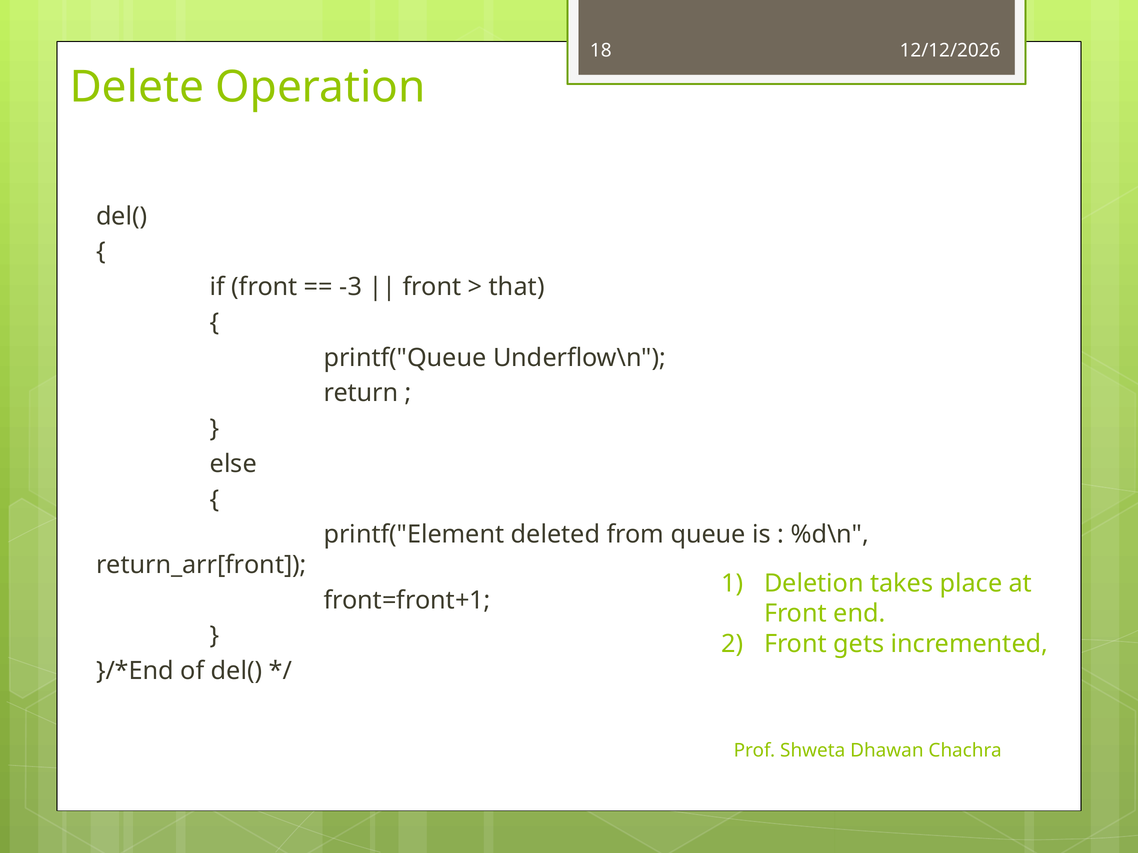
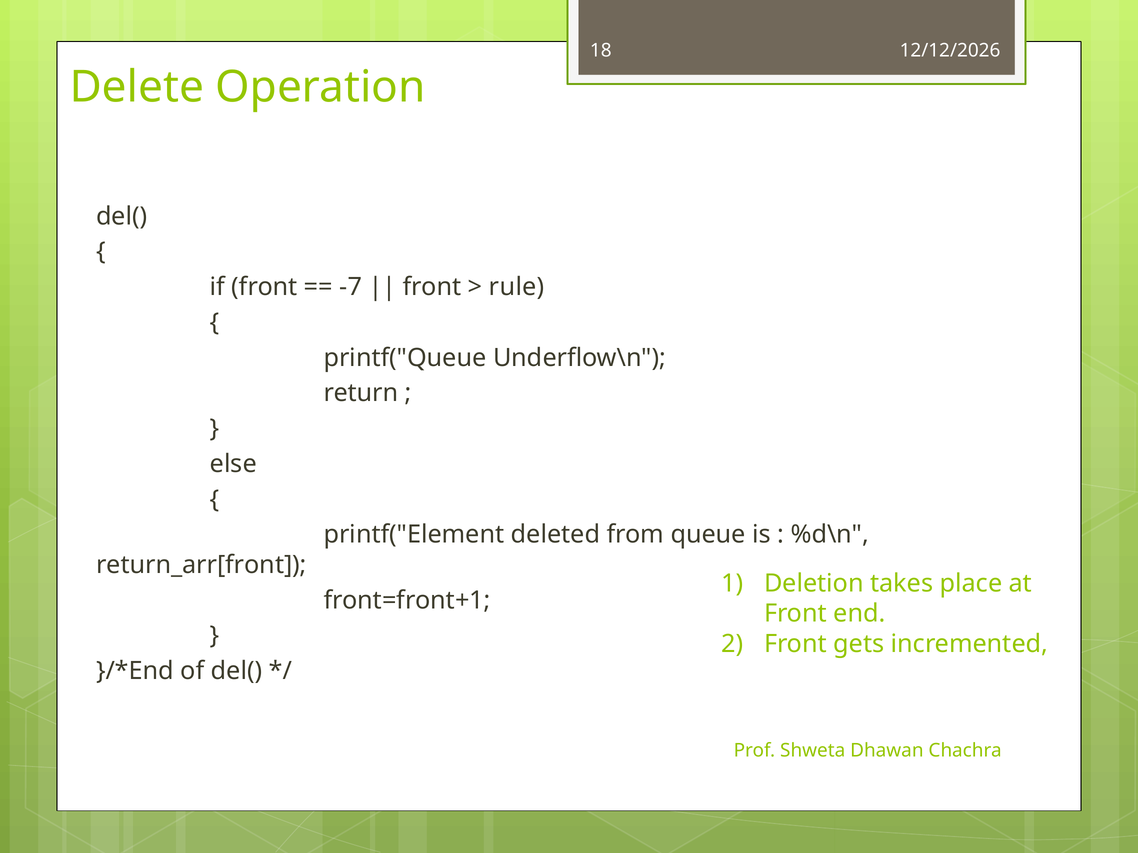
-3: -3 -> -7 (351, 287)
that: that -> rule (517, 287)
